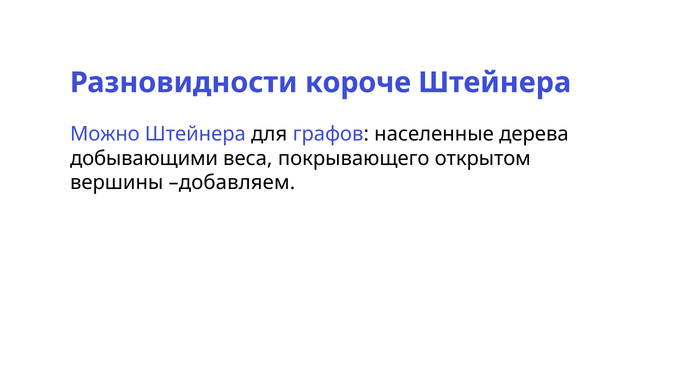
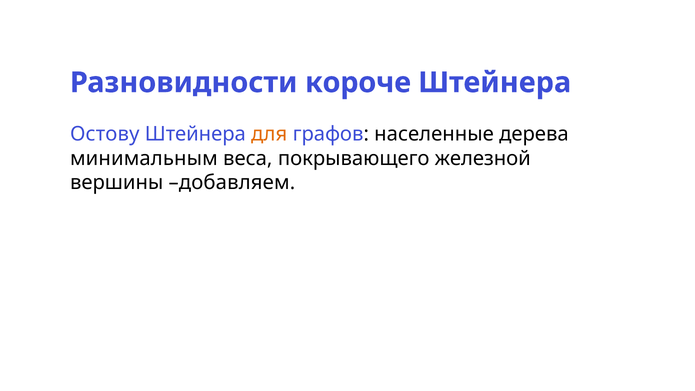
Можно: Можно -> Остову (105, 134)
для colour: black -> orange (269, 134)
добывающими: добывающими -> минимальным (144, 158)
открытом: открытом -> железной (483, 158)
